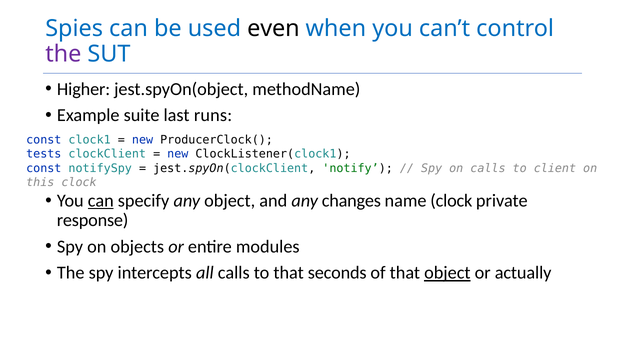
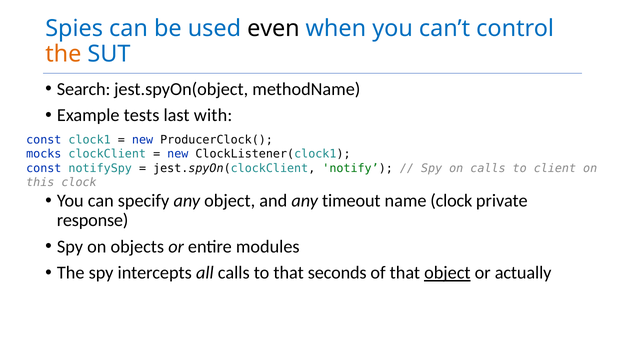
the colour: purple -> orange (63, 54)
Higher: Higher -> Search (84, 89)
suite: suite -> tests (142, 115)
runs: runs -> with (213, 115)
tests: tests -> mocks (44, 154)
can underline: present -> none (101, 200)
changes: changes -> timeout (351, 200)
